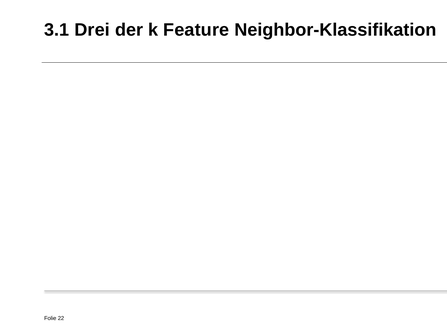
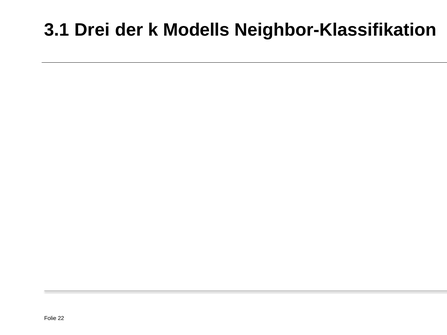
Feature: Feature -> Modells (196, 30)
